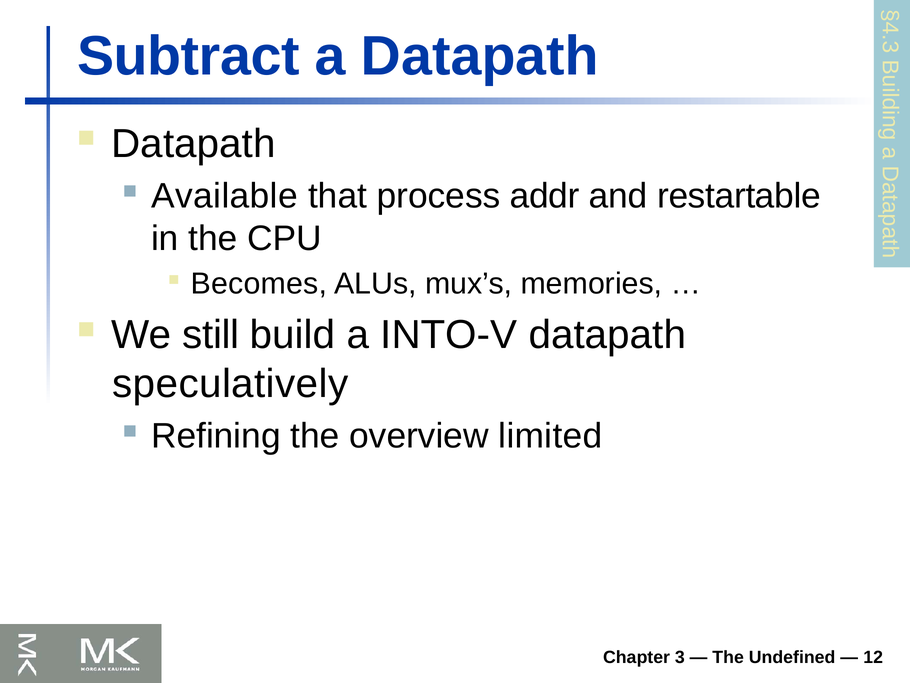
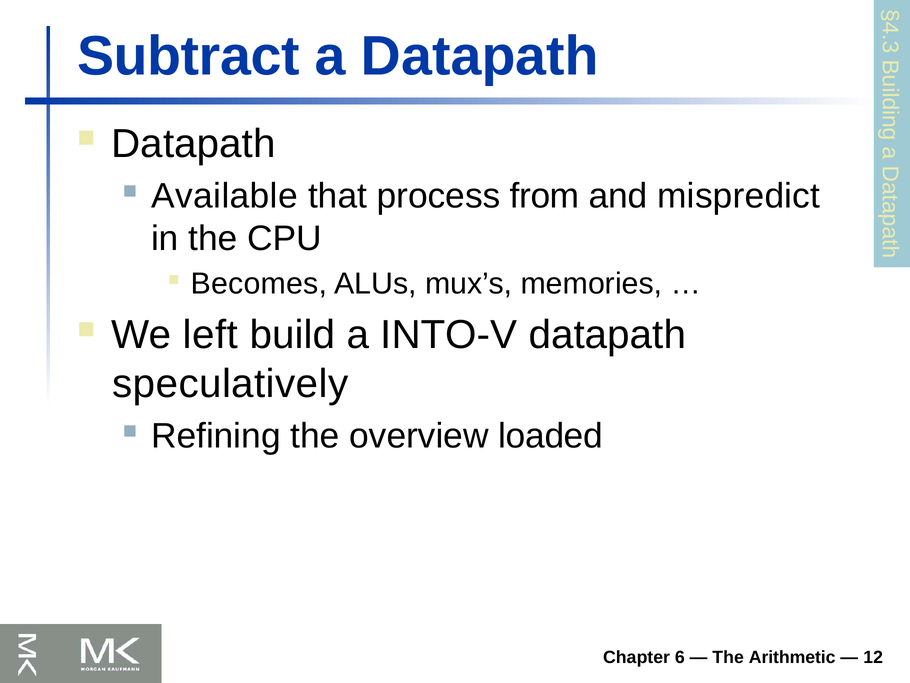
addr: addr -> from (545, 196)
restartable: restartable -> mispredict (739, 196)
still: still -> left (210, 335)
limited: limited -> loaded (551, 436)
Chapter 3: 3 -> 6 (680, 657)
Undefined: Undefined -> Arithmetic (792, 657)
